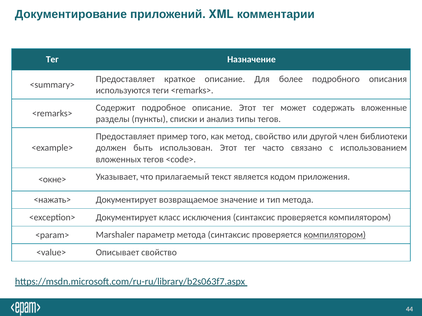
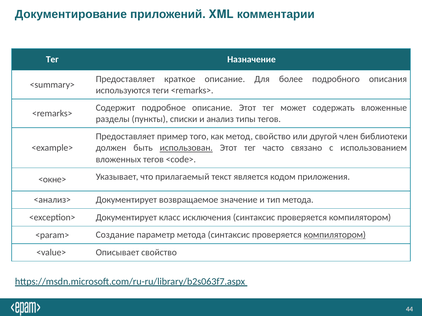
использован underline: none -> present (186, 148)
<нажать>: <нажать> -> <анализ> (52, 200)
Marshaler: Marshaler -> Создание (115, 235)
